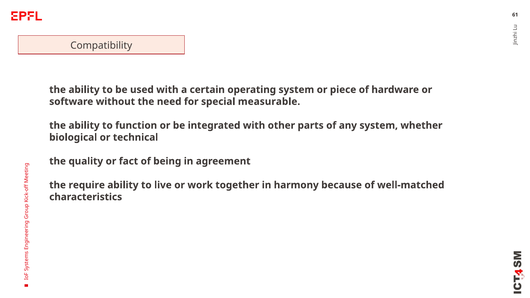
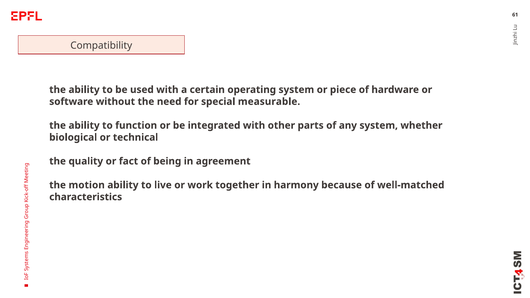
require: require -> motion (87, 185)
